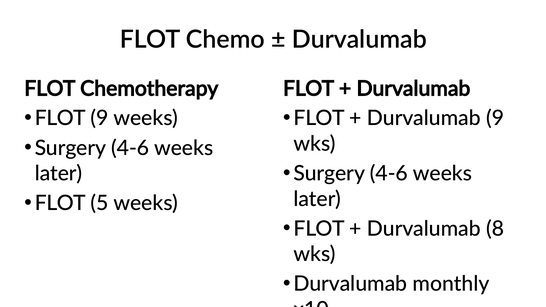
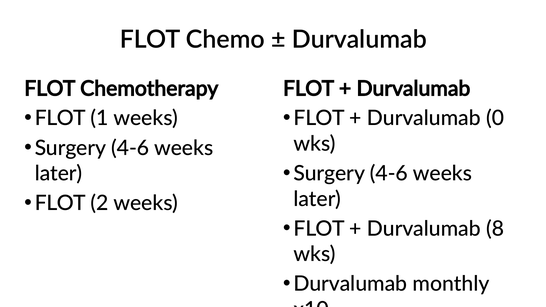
FLOT 9: 9 -> 1 (100, 118)
Durvalumab 9: 9 -> 0 (495, 118)
5: 5 -> 2 (100, 203)
